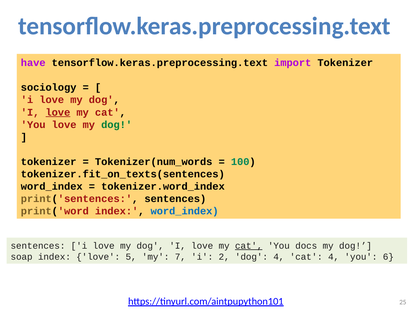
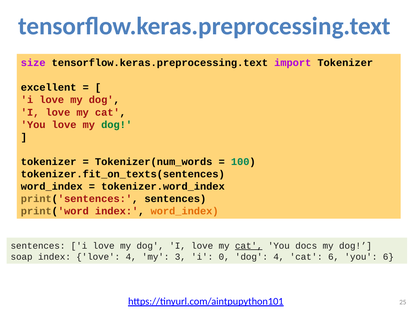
have: have -> size (33, 63)
sociology: sociology -> excellent (49, 88)
love underline: present -> none (58, 112)
word_index colour: blue -> orange (185, 211)
love 5: 5 -> 4 (131, 257)
7: 7 -> 3 (180, 257)
2: 2 -> 0 (224, 257)
cat 4: 4 -> 6 (334, 257)
